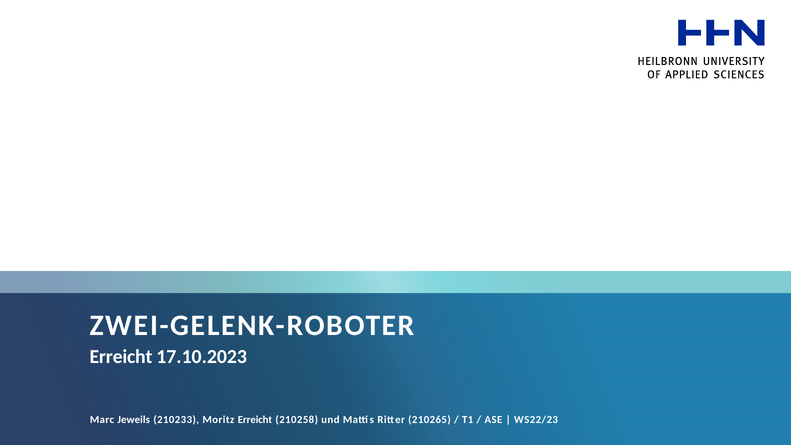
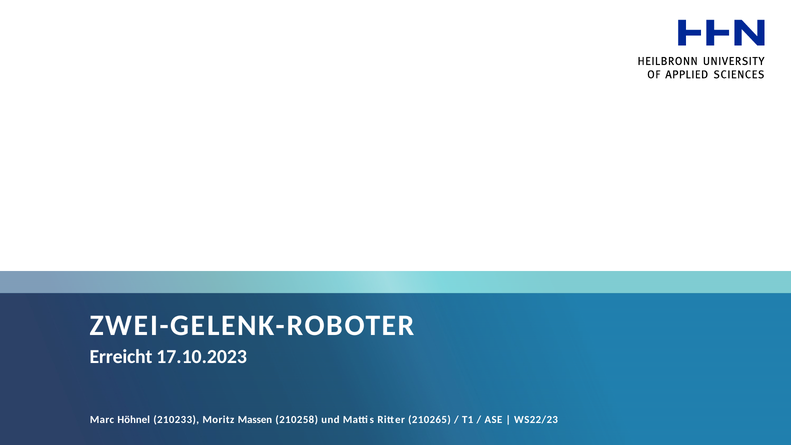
Jeweils: Jeweils -> Höhnel (134, 420)
Moritz Erreicht: Erreicht -> Massen (255, 420)
